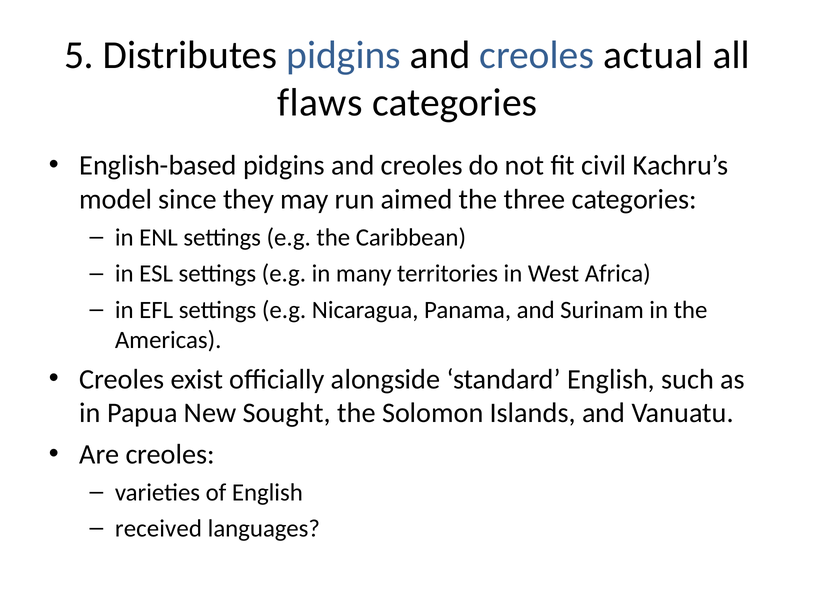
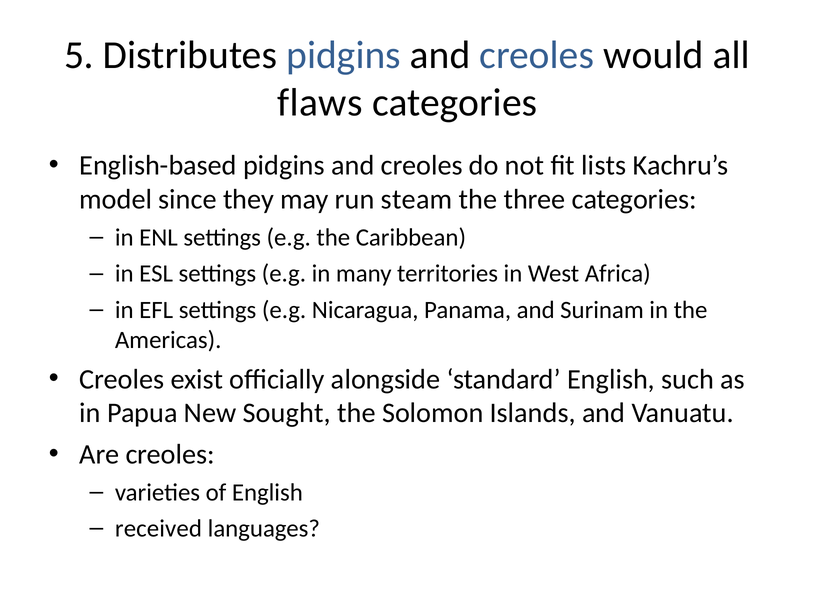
actual: actual -> would (653, 55)
civil: civil -> lists (604, 165)
aimed: aimed -> steam (417, 199)
